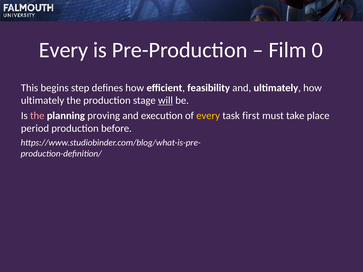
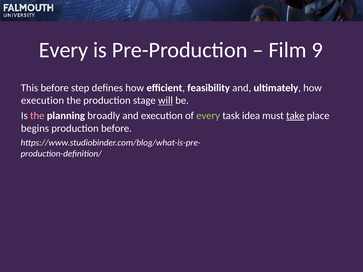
0: 0 -> 9 (317, 50)
This begins: begins -> before (55, 88)
ultimately: ultimately -> execution (43, 101)
proving: proving -> broadly (104, 116)
every colour: yellow -> light green (208, 116)
first: first -> idea (251, 116)
take underline: none -> present (295, 116)
period: period -> begins (35, 128)
